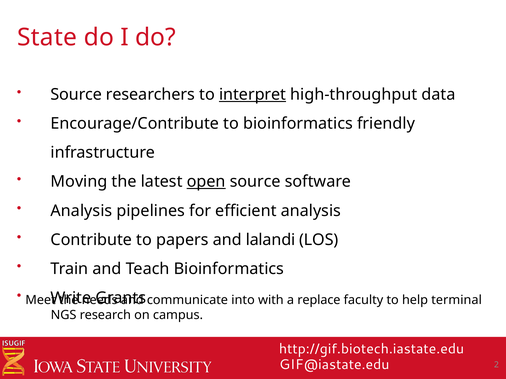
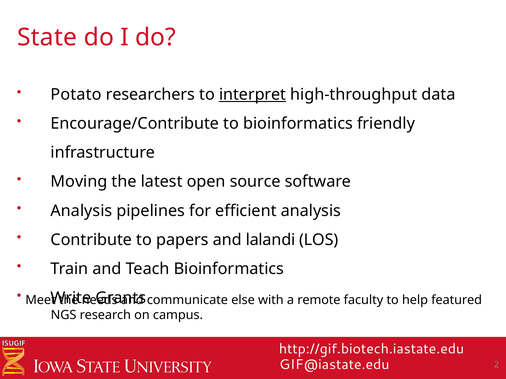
Source: Source -> Potato (76, 95)
open underline: present -> none (206, 182)
into: into -> else (243, 300)
replace: replace -> remote (319, 300)
terminal: terminal -> featured (457, 300)
